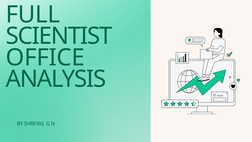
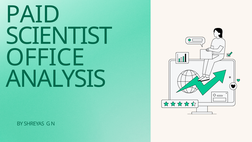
FULL: FULL -> PAID (33, 15)
